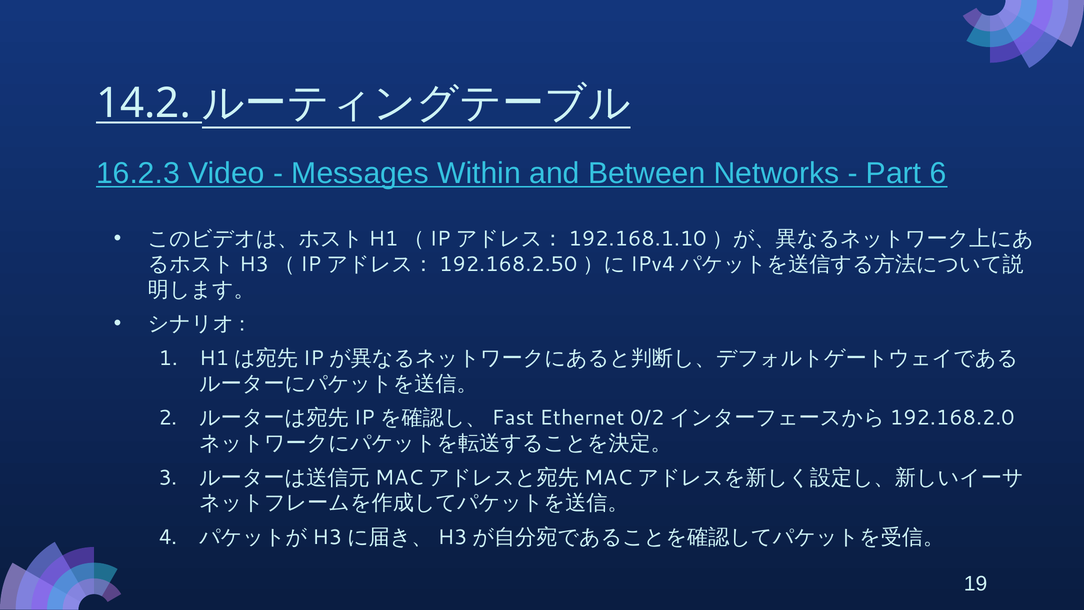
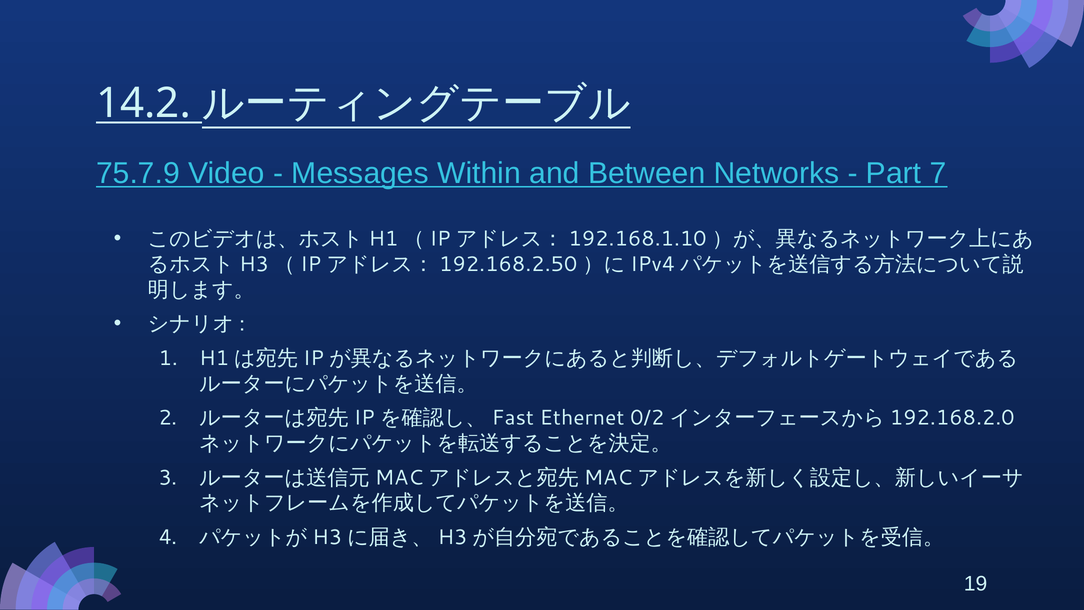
16.2.3: 16.2.3 -> 75.7.9 (138, 173)
6: 6 -> 7 (938, 173)
